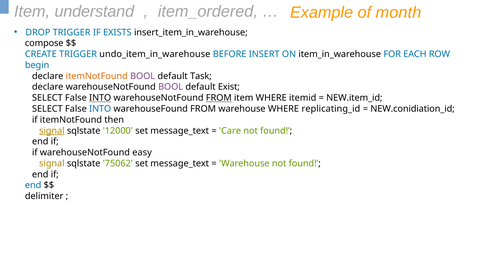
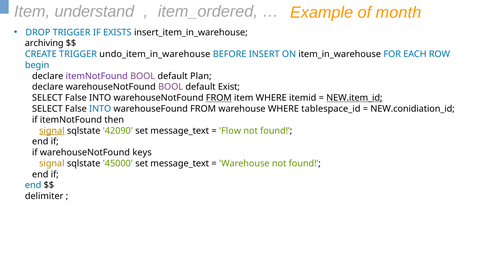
compose: compose -> archiving (44, 43)
itemNotFound colour: orange -> purple (97, 76)
Task: Task -> Plan (201, 76)
INTO underline: present -> none (100, 98)
NEW.item_id underline: none -> present (354, 98)
replicating_id: replicating_id -> tablespace_id (331, 109)
12000: 12000 -> 42090 (118, 131)
Care: Care -> Flow (230, 131)
easy: easy -> keys (142, 153)
75062: 75062 -> 45000 (118, 164)
